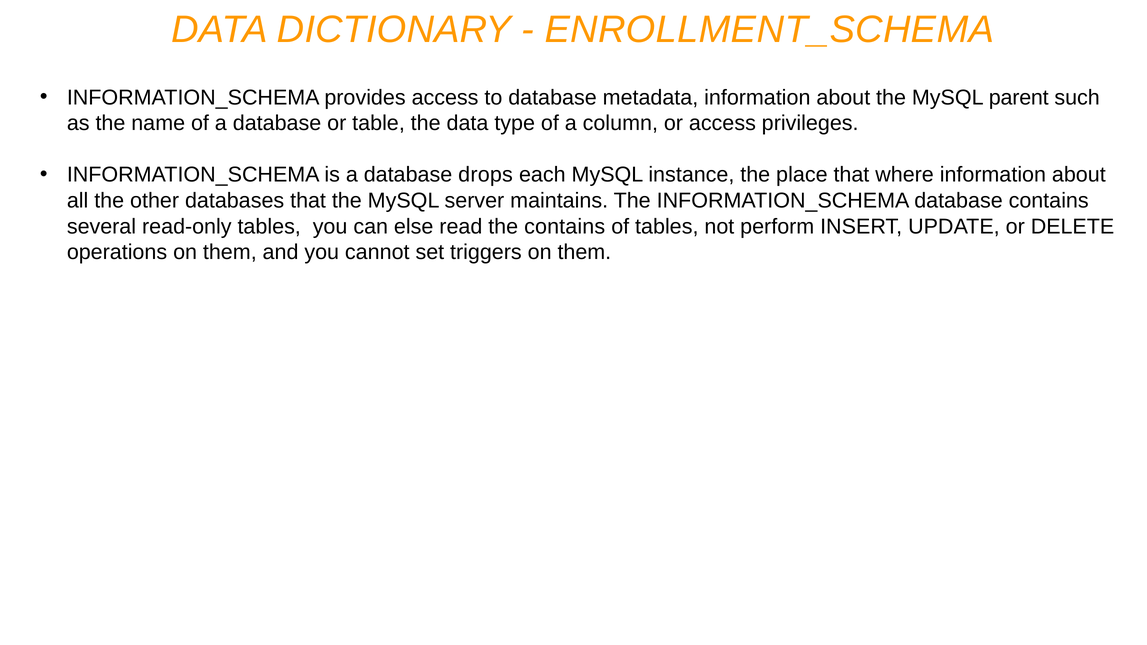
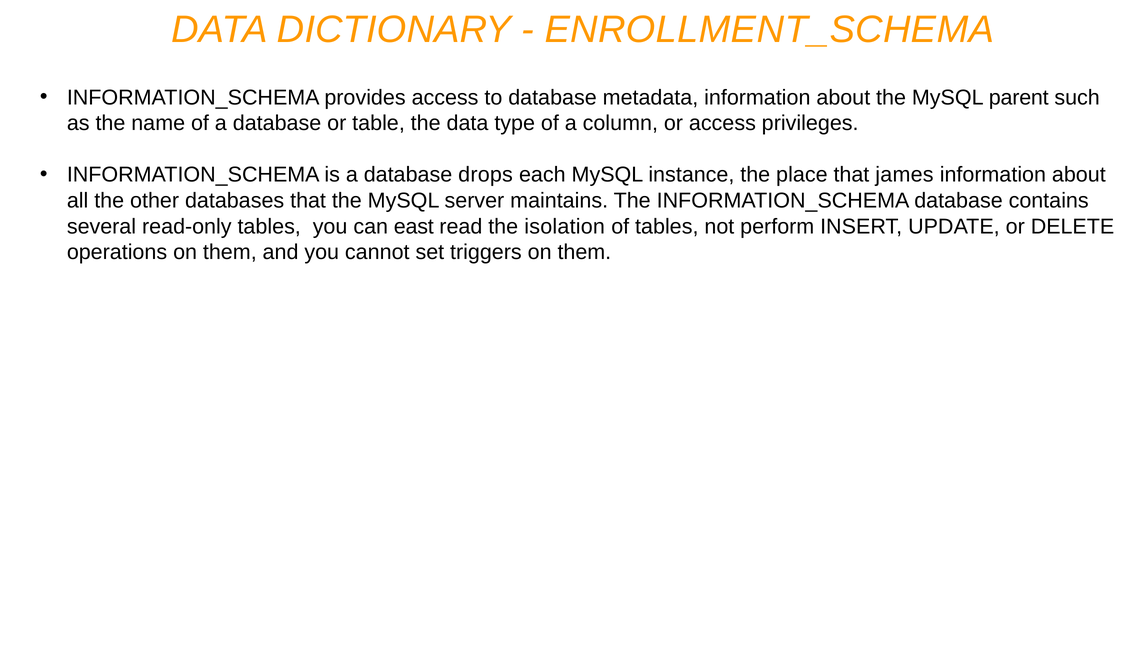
where: where -> james (904, 175)
else: else -> east (414, 226)
the contains: contains -> isolation (565, 226)
